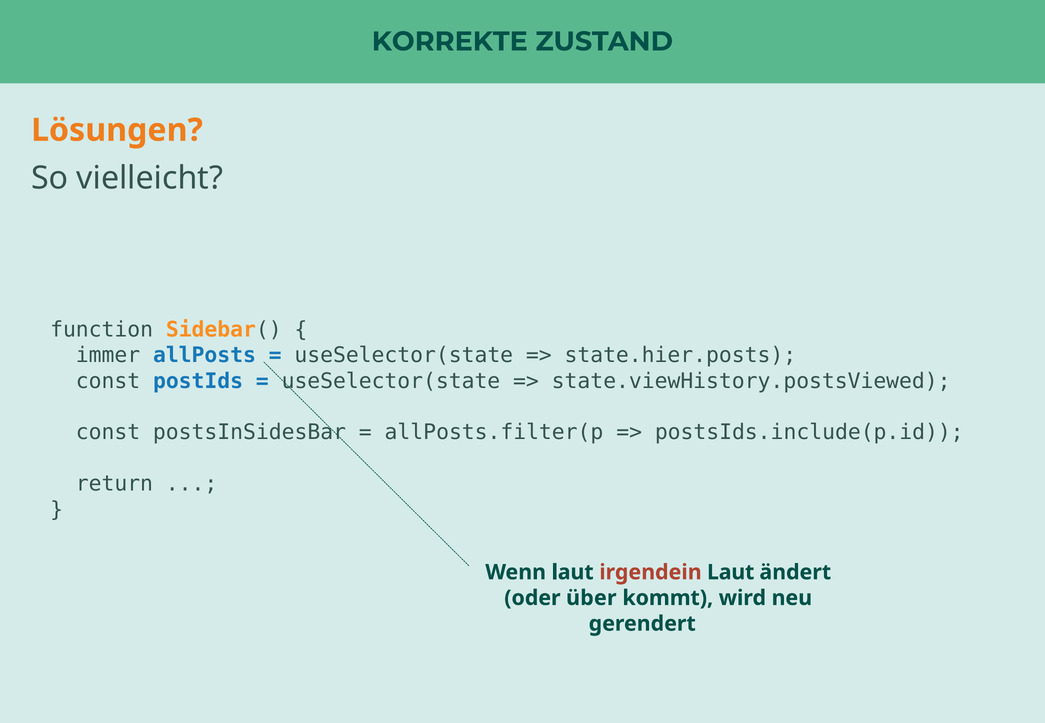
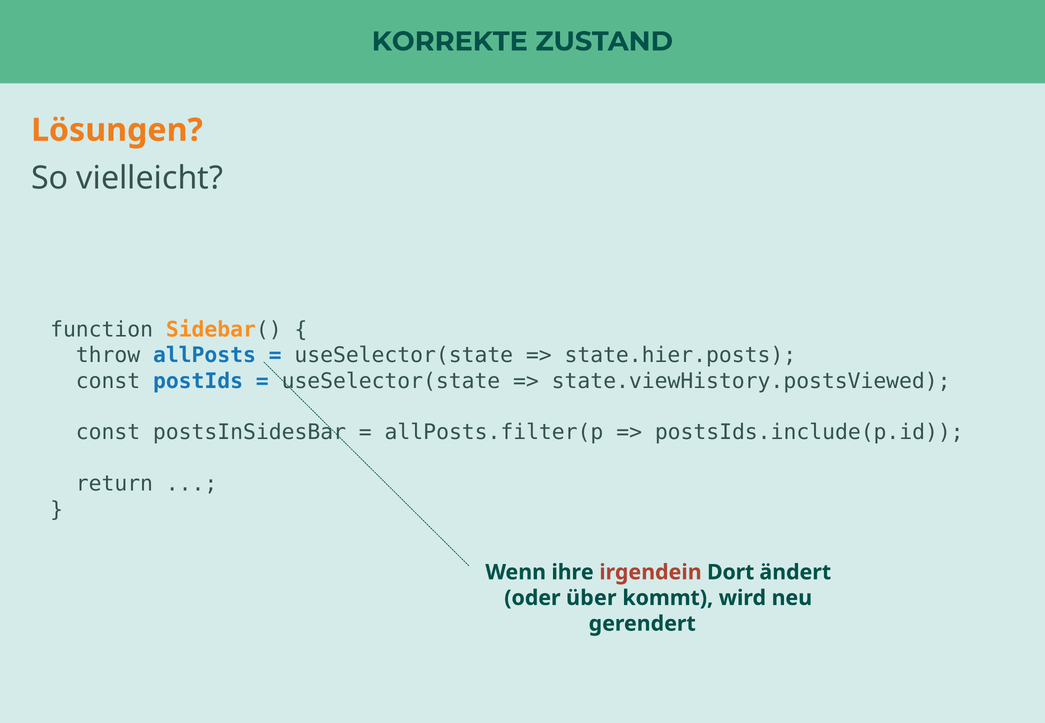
immer: immer -> throw (108, 356)
Wenn laut: laut -> ihre (573, 573)
irgendein Laut: Laut -> Dort (731, 573)
